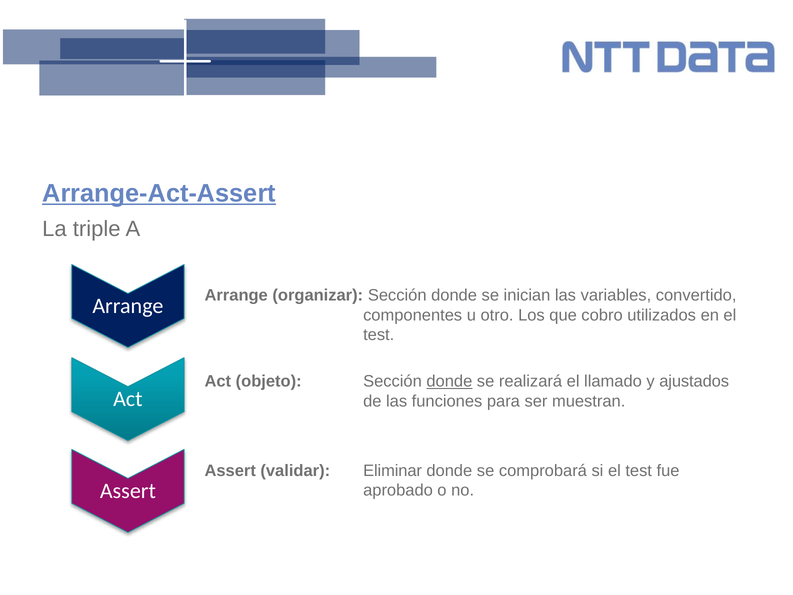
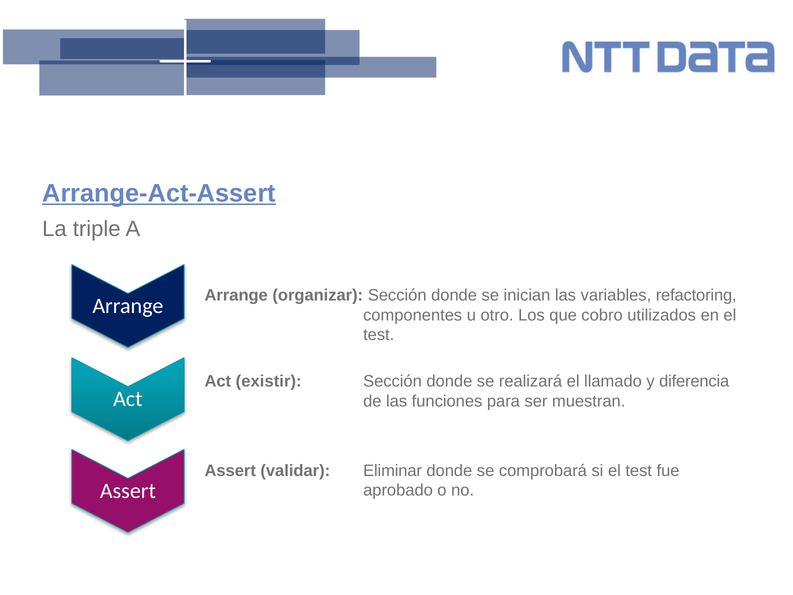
convertido: convertido -> refactoring (696, 295)
objeto: objeto -> existir (269, 381)
donde underline: present -> none (449, 381)
ajustados: ajustados -> diferencia (694, 381)
